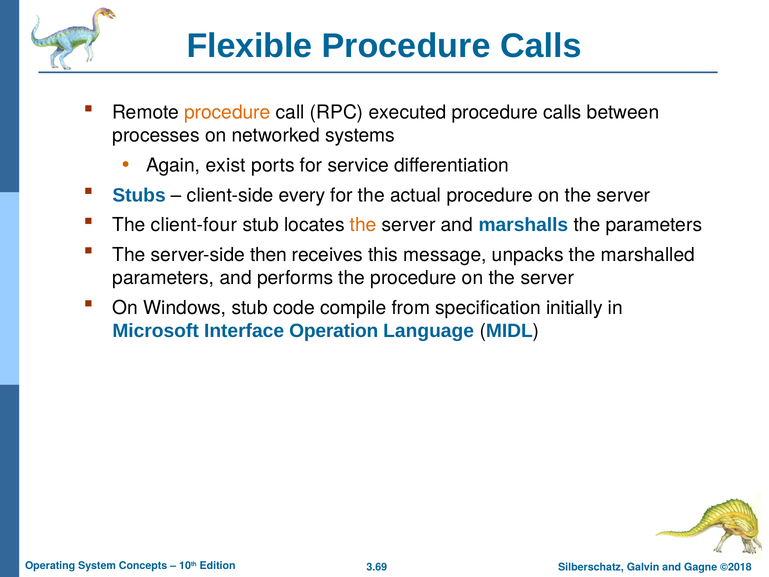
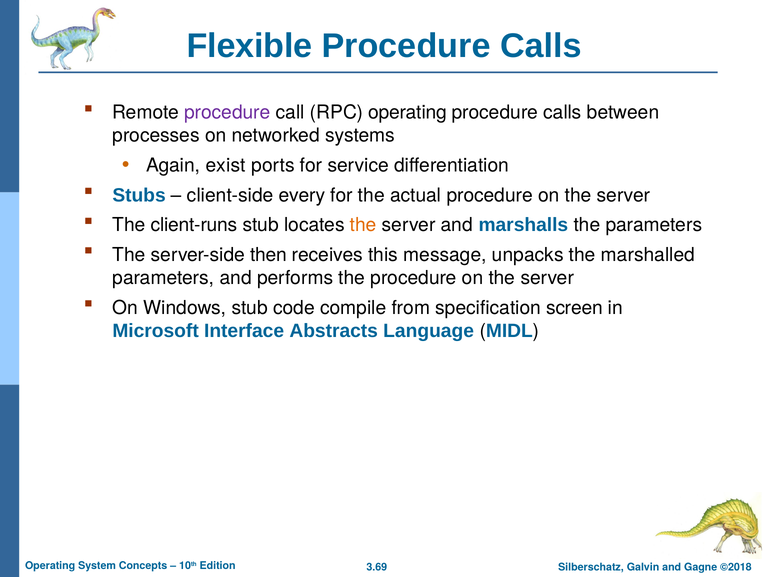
procedure colour: orange -> purple (227, 112)
RPC executed: executed -> operating (408, 112)
client-four: client-four -> client-runs (194, 225)
initially: initially -> screen (574, 308)
Operation: Operation -> Abstracts (334, 331)
